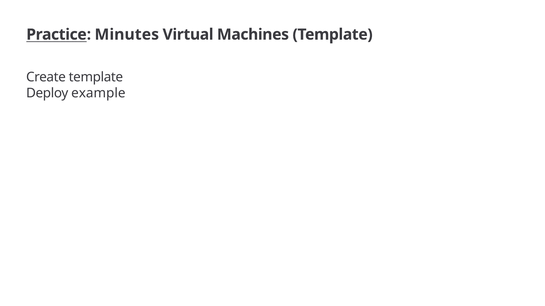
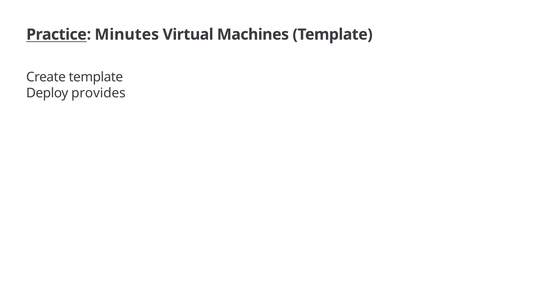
example: example -> provides (98, 93)
